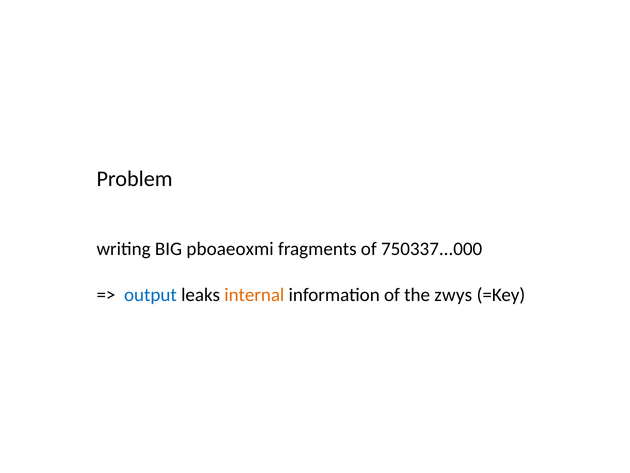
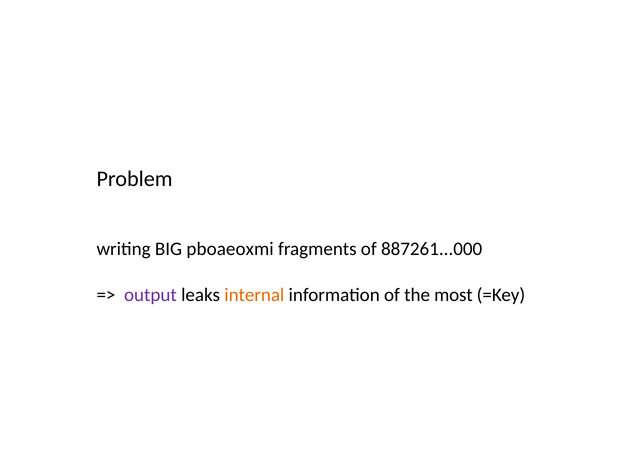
750337...000: 750337...000 -> 887261...000 (432, 249)
output colour: blue -> purple (150, 294)
zwys: zwys -> most (453, 294)
